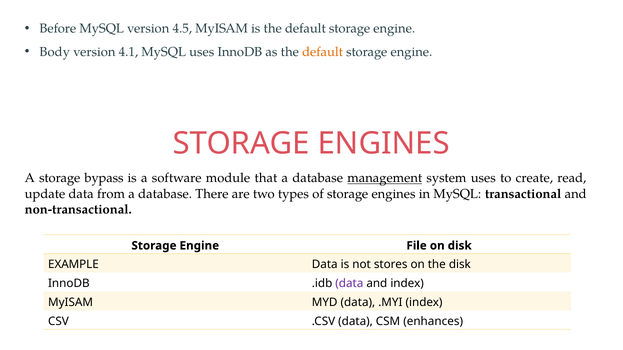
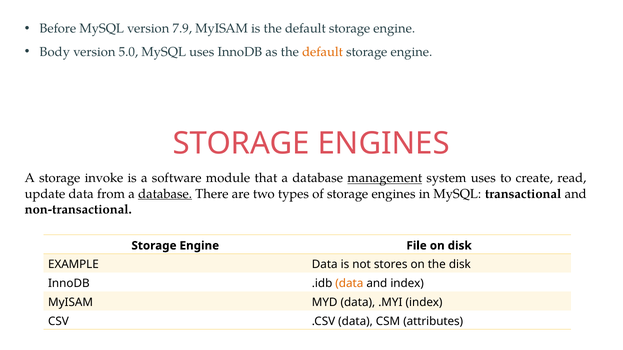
4.5: 4.5 -> 7.9 (182, 28)
4.1: 4.1 -> 5.0 (128, 52)
bypass: bypass -> invoke (104, 178)
database underline: none -> present (165, 194)
data colour: purple -> orange (349, 284)
enhances: enhances -> attributes (433, 322)
